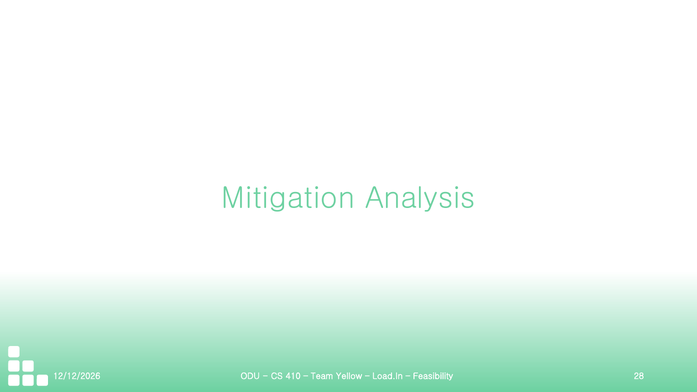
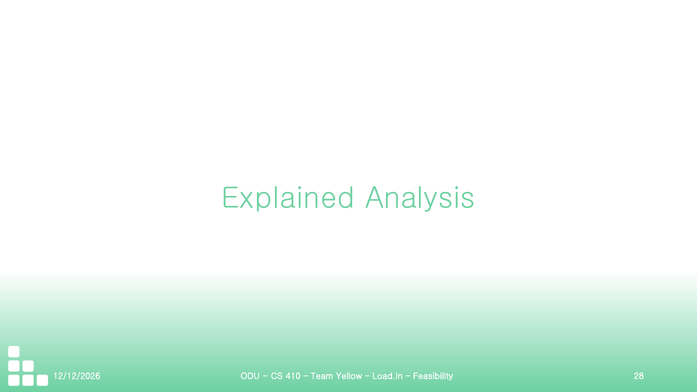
Mitigation: Mitigation -> Explained (288, 198)
